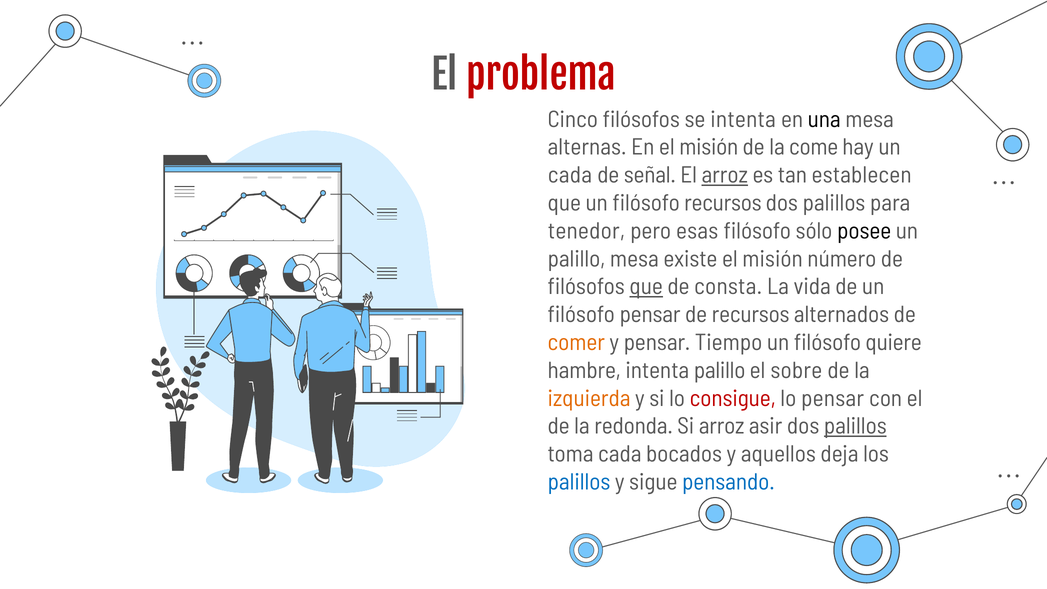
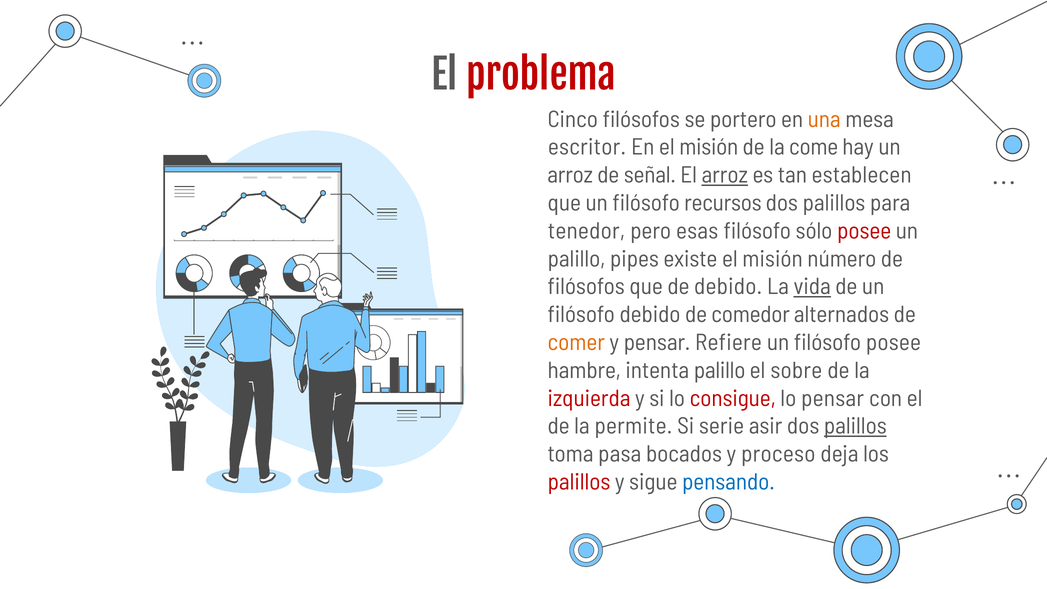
se intenta: intenta -> portero (743, 119)
una colour: black -> orange (824, 119)
alternas: alternas -> escritor (587, 147)
cada: cada -> arroz (570, 175)
posee colour: black -> red (864, 231)
palillo mesa: mesa -> pipes (634, 259)
que underline: present -> none (646, 287)
de consta: consta -> debido (728, 287)
vida underline: none -> present (812, 287)
filósofo pensar: pensar -> debido (650, 315)
de recursos: recursos -> comedor (751, 315)
Tiempo: Tiempo -> Refiere (728, 343)
filósofo quiere: quiere -> posee (893, 343)
izquierda colour: orange -> red (589, 398)
redonda: redonda -> permite (633, 426)
Si arroz: arroz -> serie (722, 426)
toma cada: cada -> pasa (620, 454)
aquellos: aquellos -> proceso (778, 454)
palillos colour: blue -> red (579, 482)
